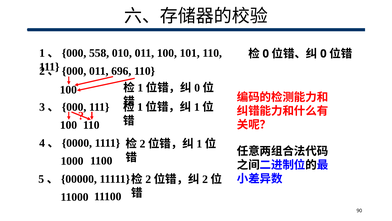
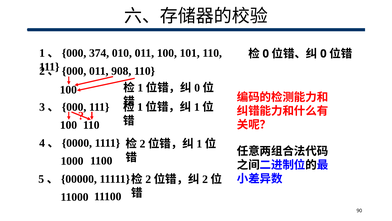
558: 558 -> 374 (99, 53)
696: 696 -> 908 (121, 71)
